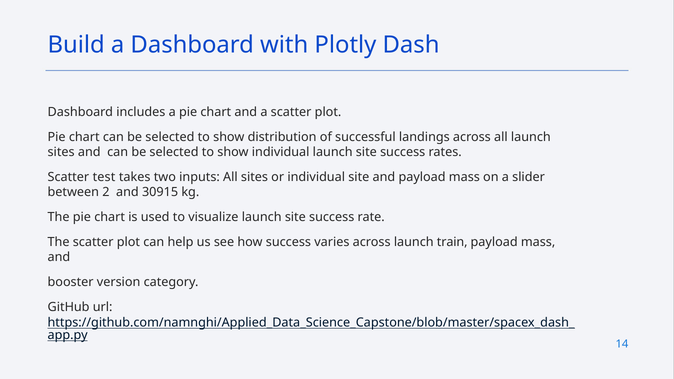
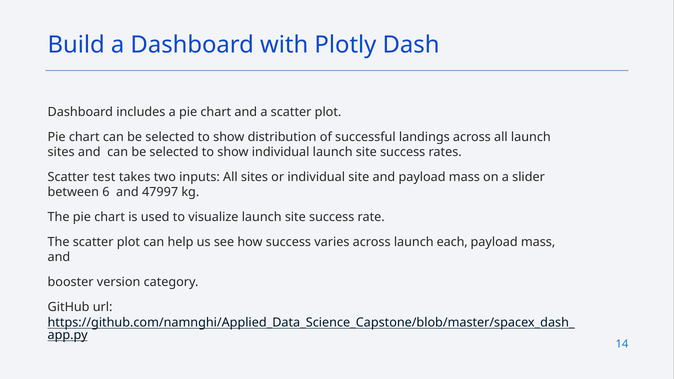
2: 2 -> 6 (106, 192)
30915: 30915 -> 47997 (160, 192)
train: train -> each (452, 242)
